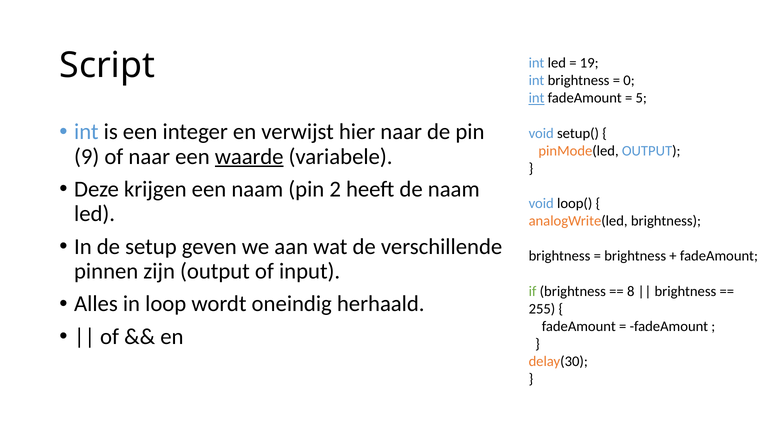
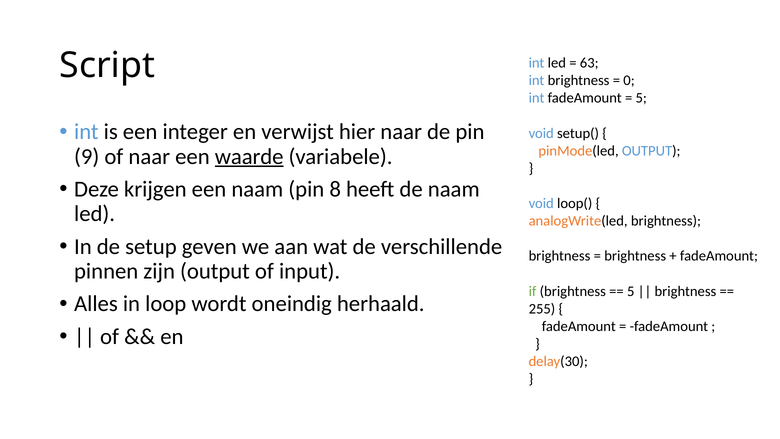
19: 19 -> 63 (589, 63)
int underline: present -> none (537, 98)
2: 2 -> 8 (335, 189)
8: 8 -> 5 (631, 291)
